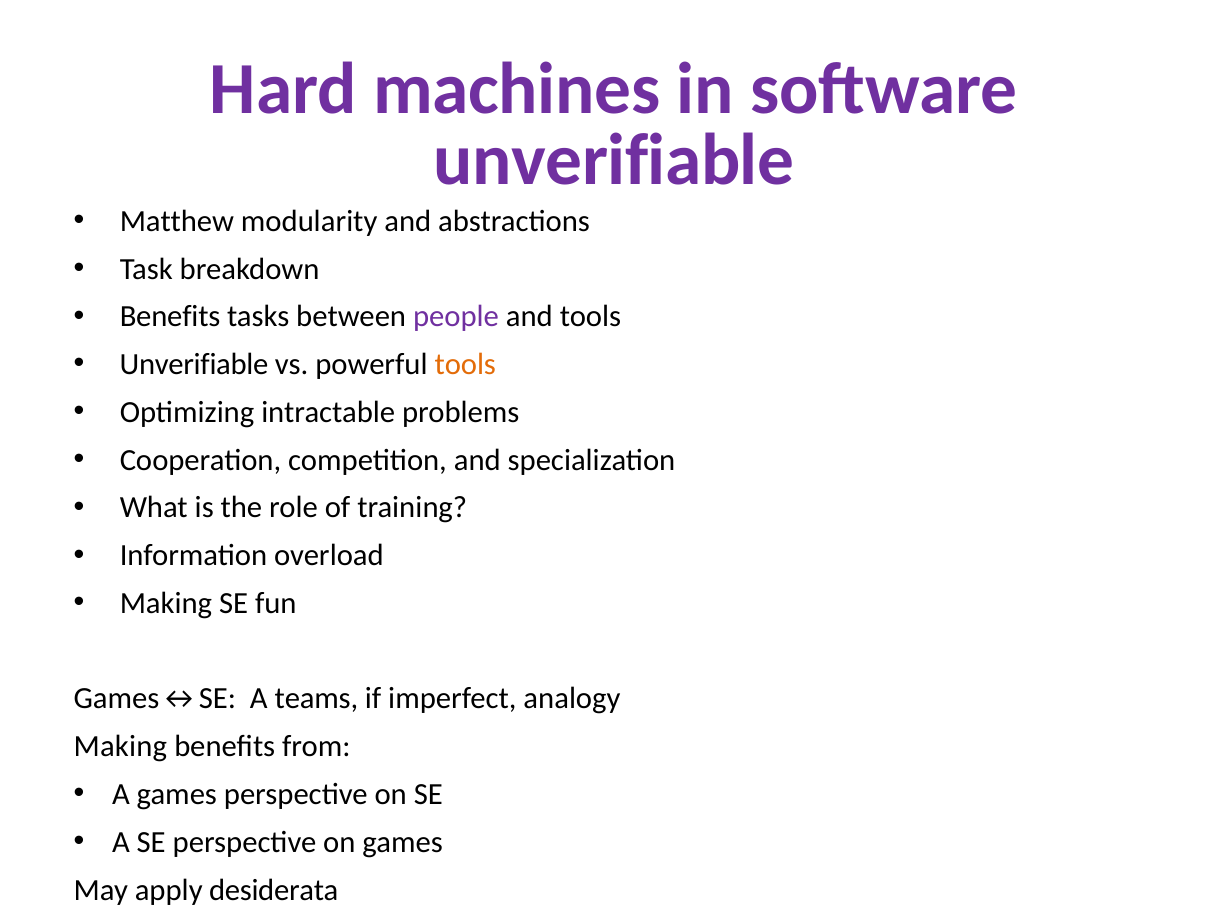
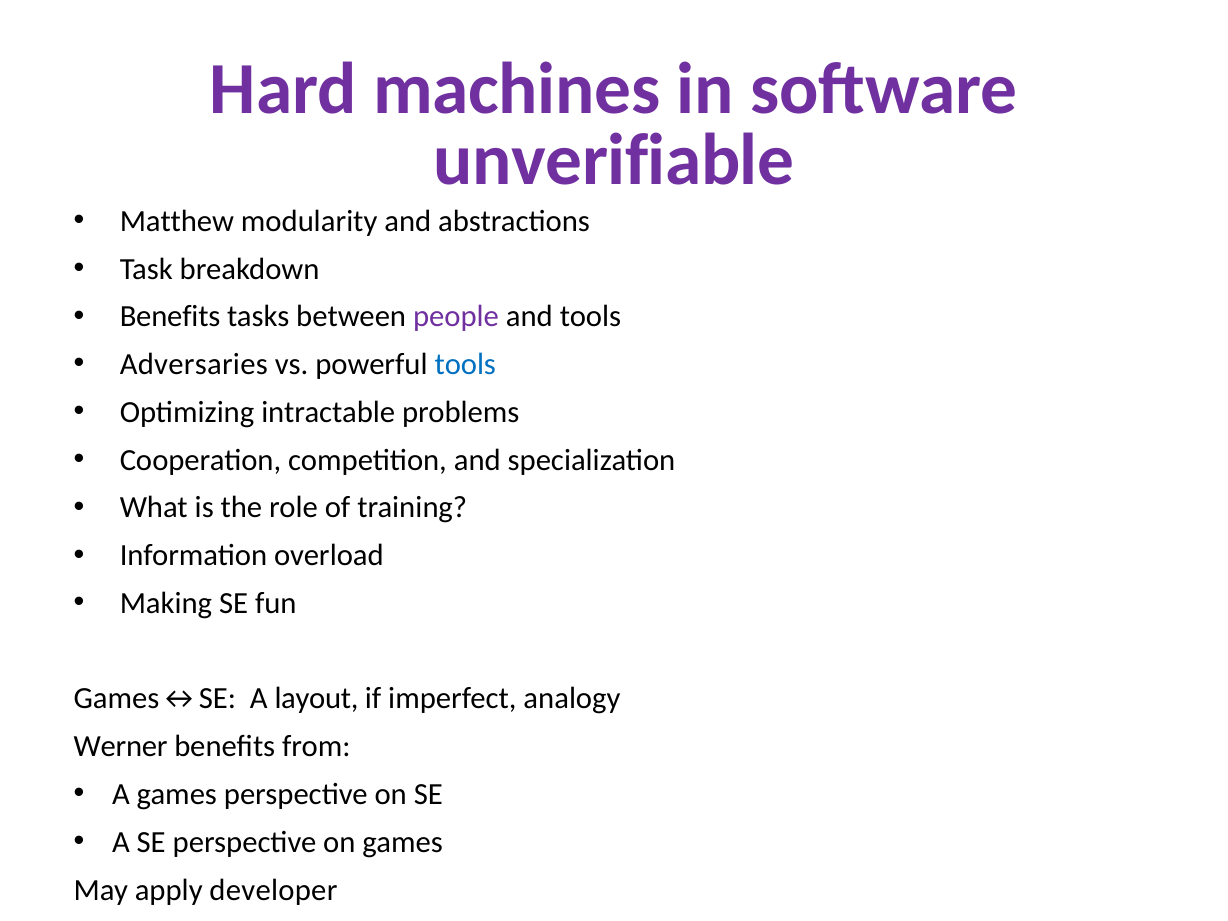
Unverifiable: Unverifiable -> Adversaries (194, 364)
tools colour: orange -> blue (465, 364)
teams: teams -> layout (317, 699)
Making: Making -> Werner (121, 747)
desiderata: desiderata -> developer (273, 890)
